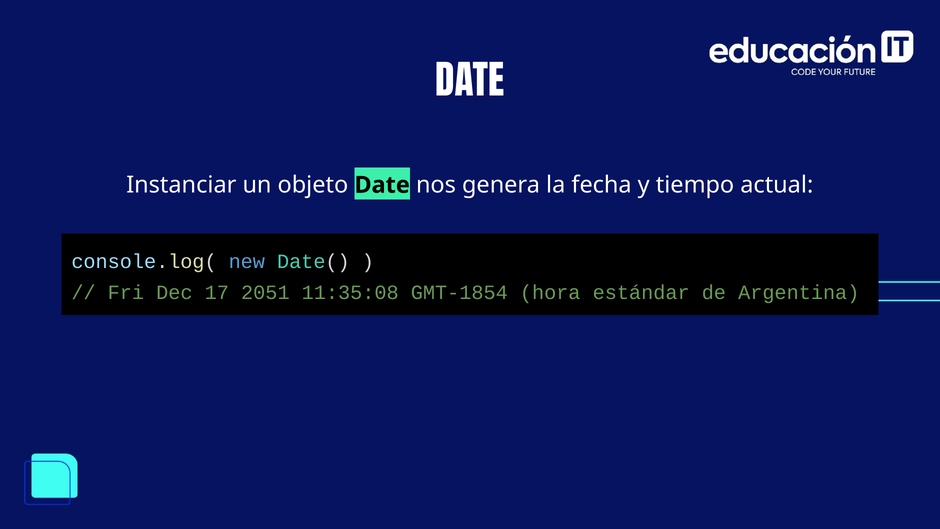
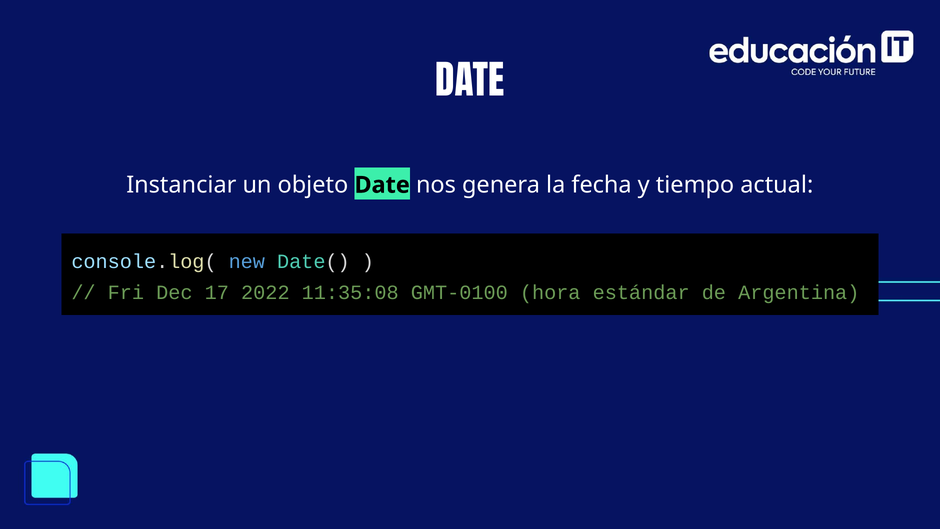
2051: 2051 -> 2022 (265, 292)
GMT-1854: GMT-1854 -> GMT-0100 (459, 292)
